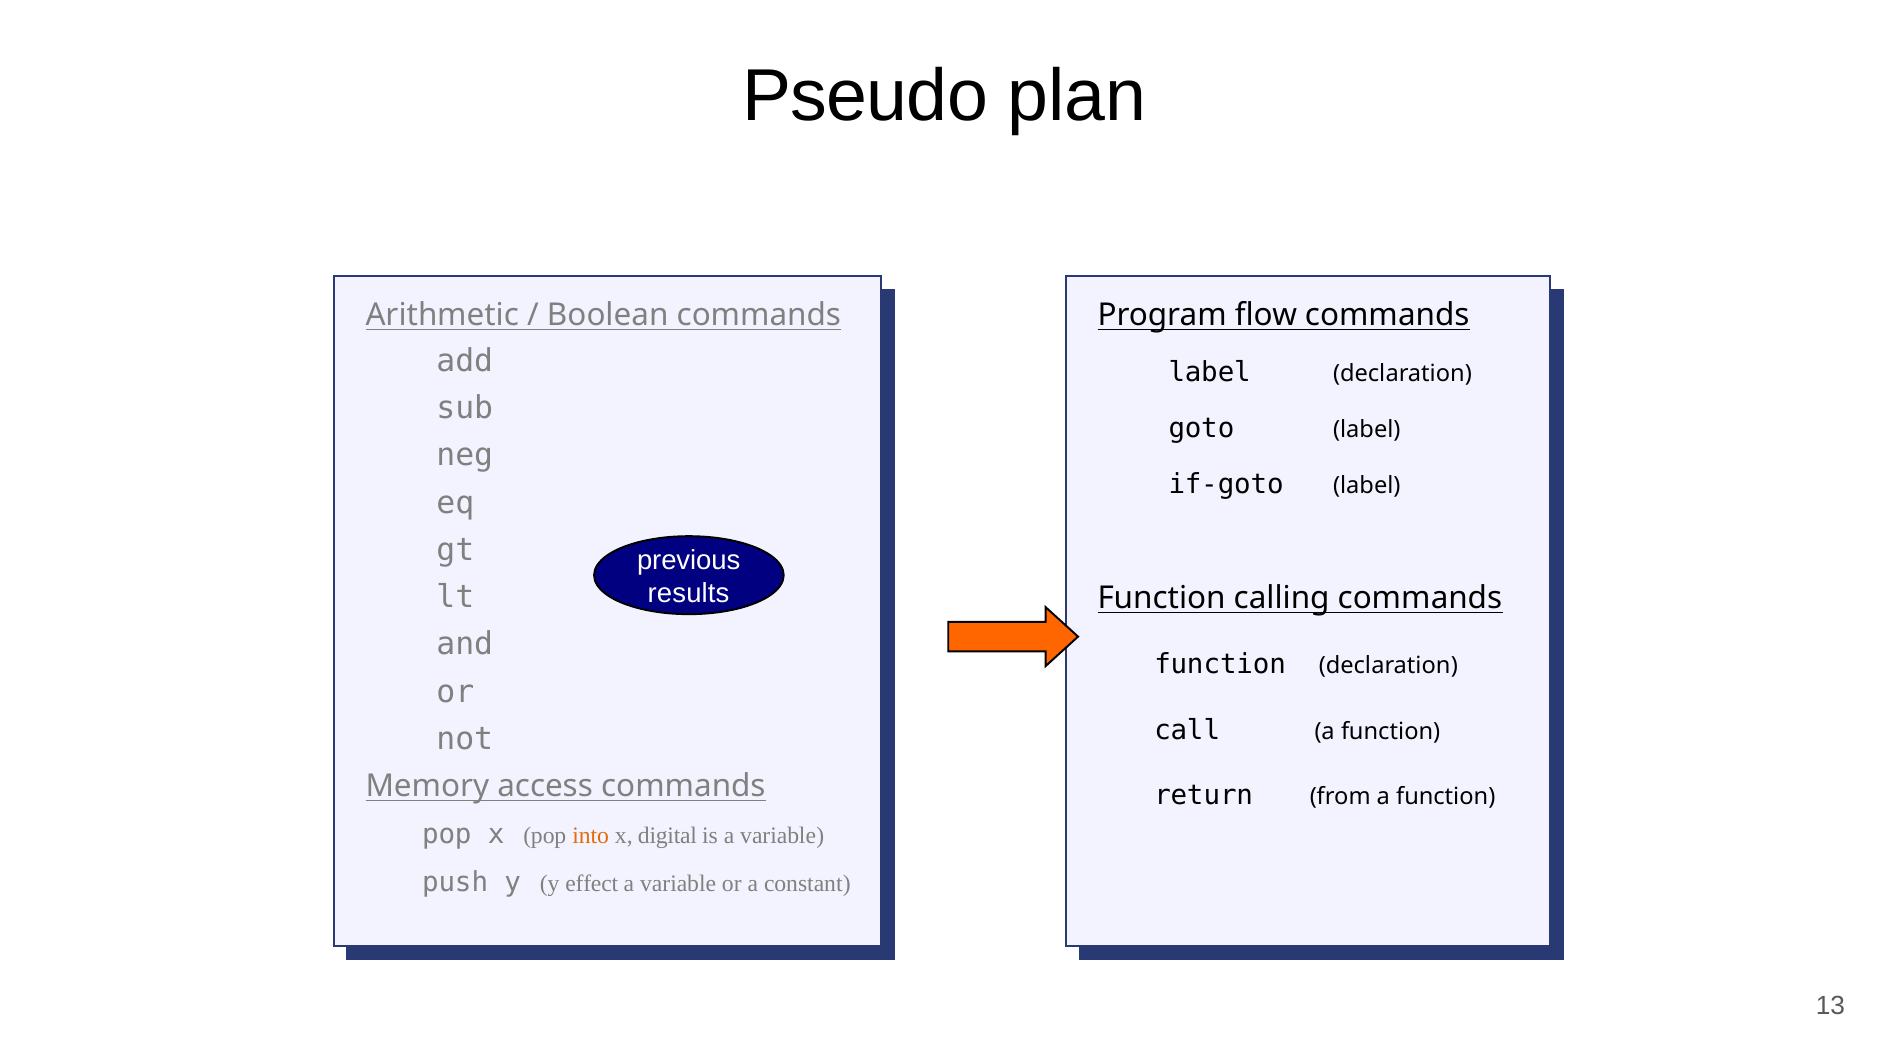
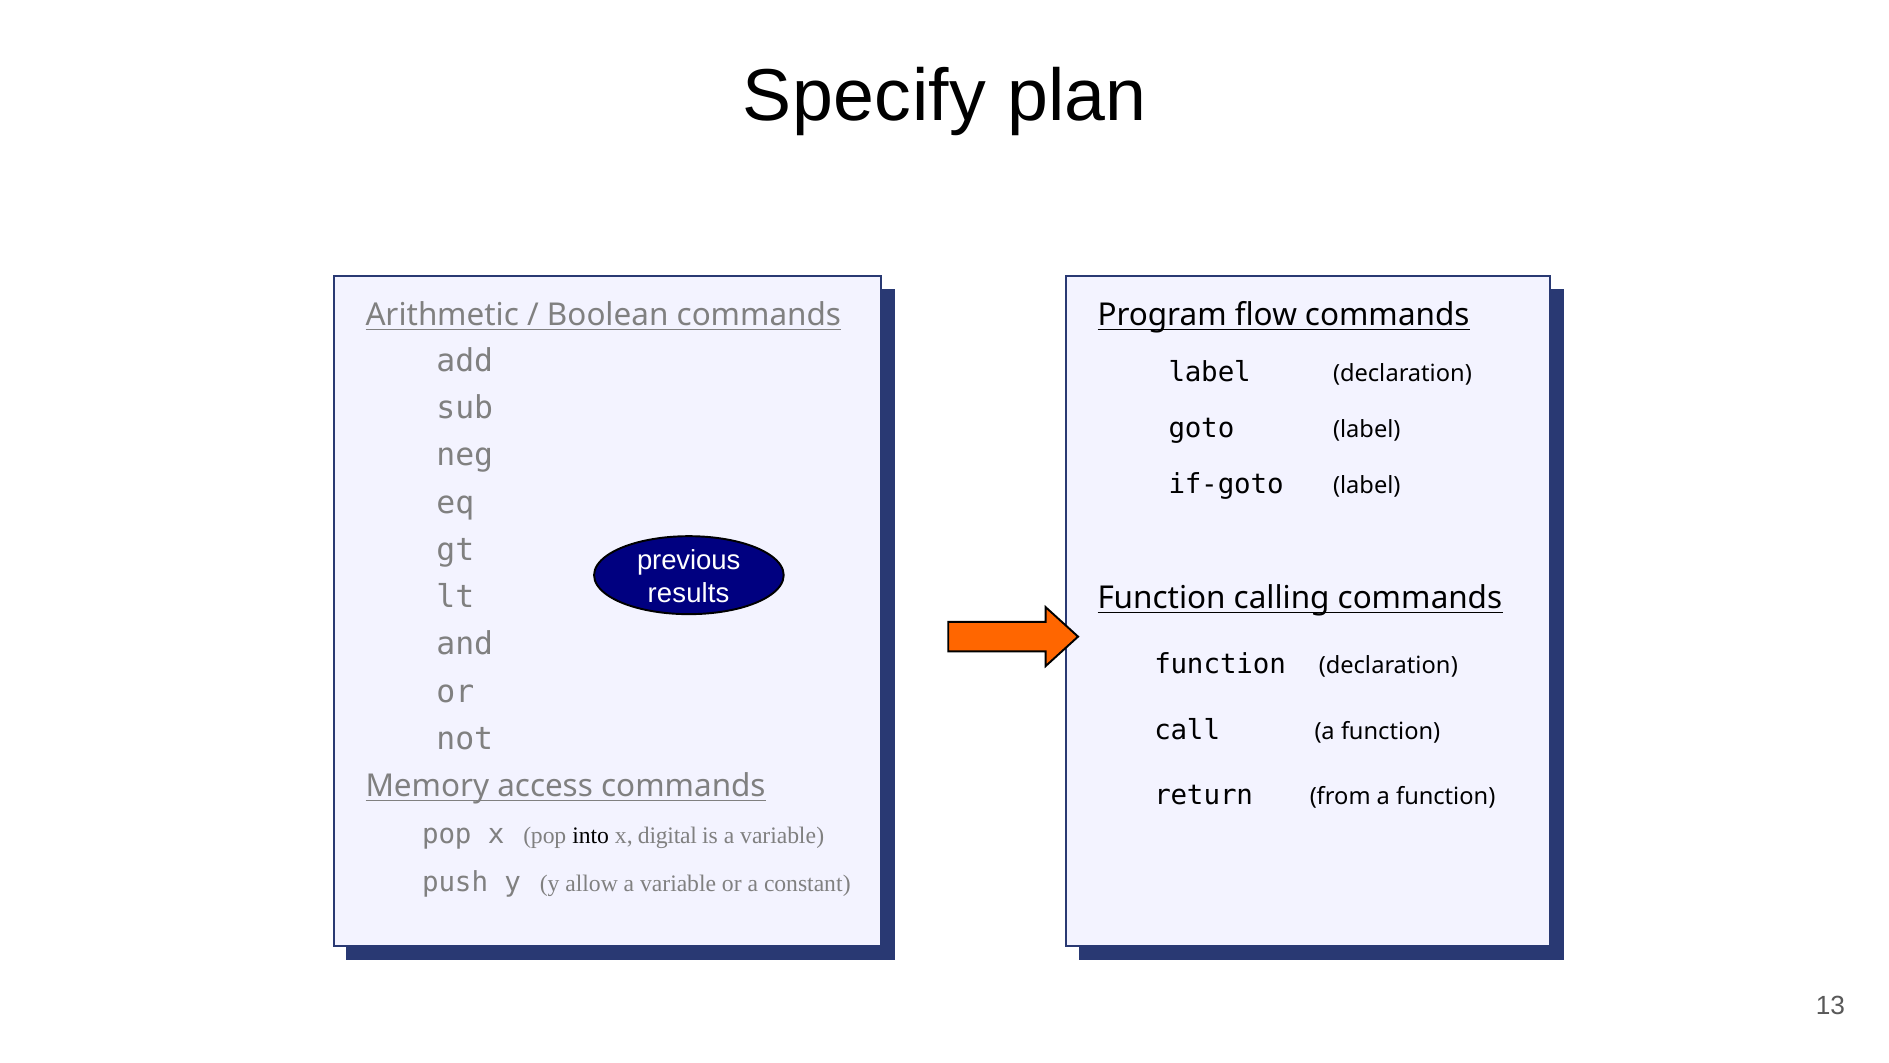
Pseudo: Pseudo -> Specify (865, 96)
into colour: orange -> black (591, 836)
effect: effect -> allow (592, 883)
